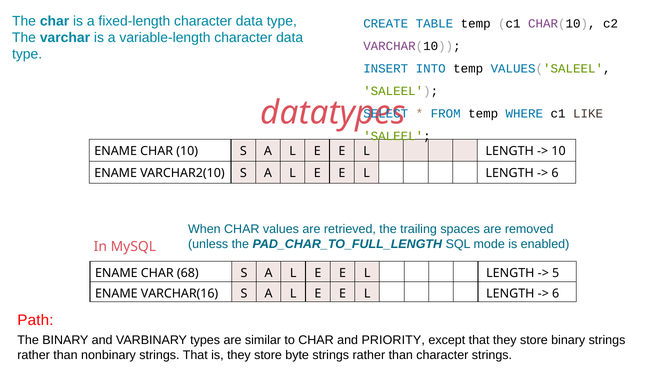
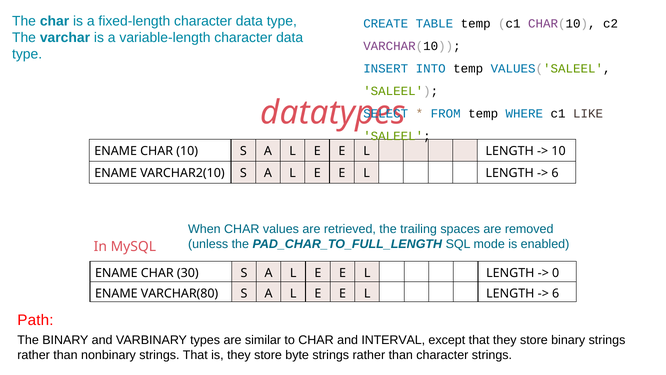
68: 68 -> 30 (188, 273)
5: 5 -> 0 (556, 273)
VARCHAR(16: VARCHAR(16 -> VARCHAR(80 (180, 293)
PRIORITY: PRIORITY -> INTERVAL (393, 340)
